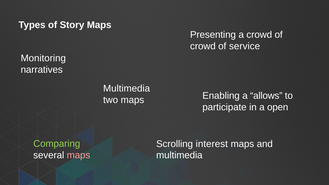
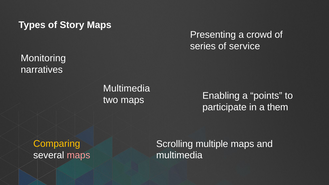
crowd: crowd -> series (203, 46)
allows: allows -> points (266, 96)
open: open -> them (278, 107)
Comparing colour: light green -> yellow (57, 144)
interest: interest -> multiple (212, 144)
